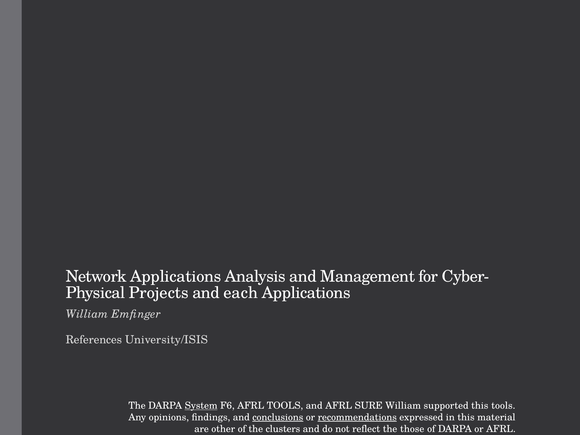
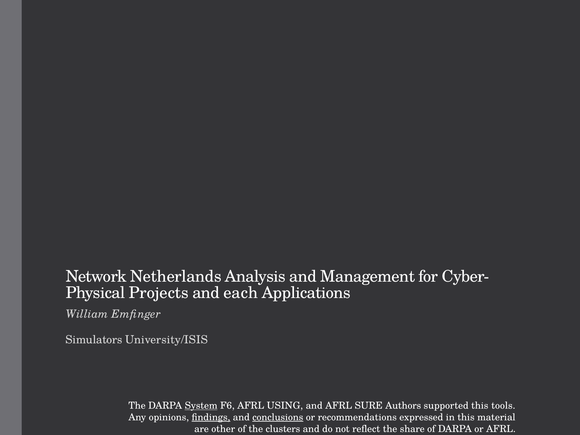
Network Applications: Applications -> Netherlands (176, 277)
References: References -> Simulators (94, 340)
AFRL TOOLS: TOOLS -> USING (285, 406)
SURE William: William -> Authors (403, 406)
ﬁndings underline: none -> present (211, 417)
recommendations underline: present -> none (357, 417)
those: those -> share (412, 429)
